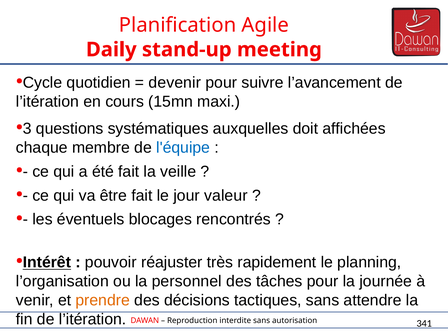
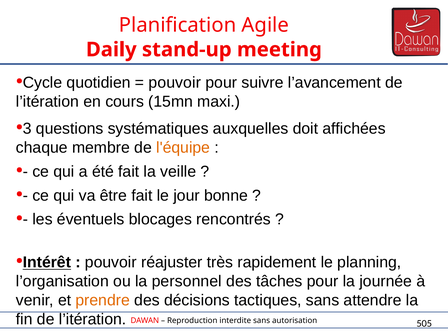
devenir: devenir -> pouvoir (175, 83)
l'équipe colour: blue -> orange (183, 148)
valeur: valeur -> bonne (226, 195)
341: 341 -> 505 (424, 324)
